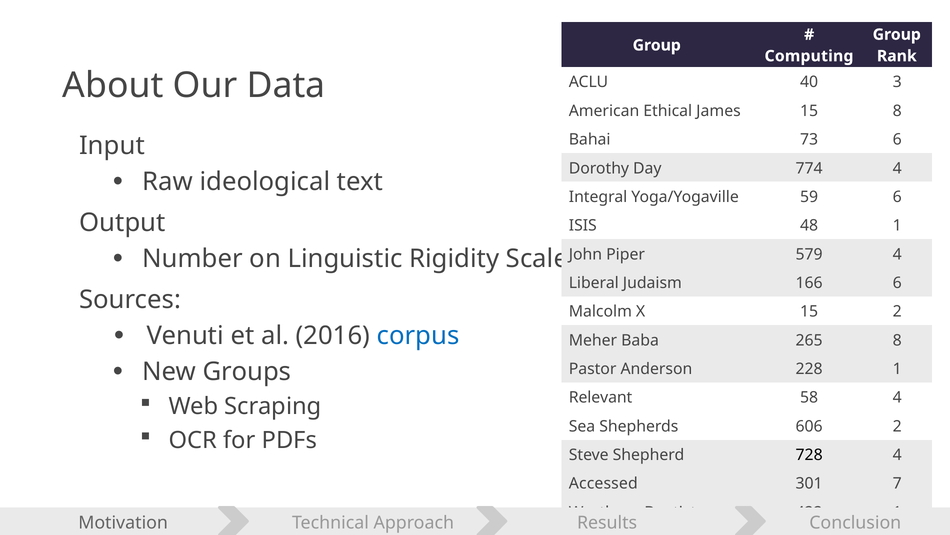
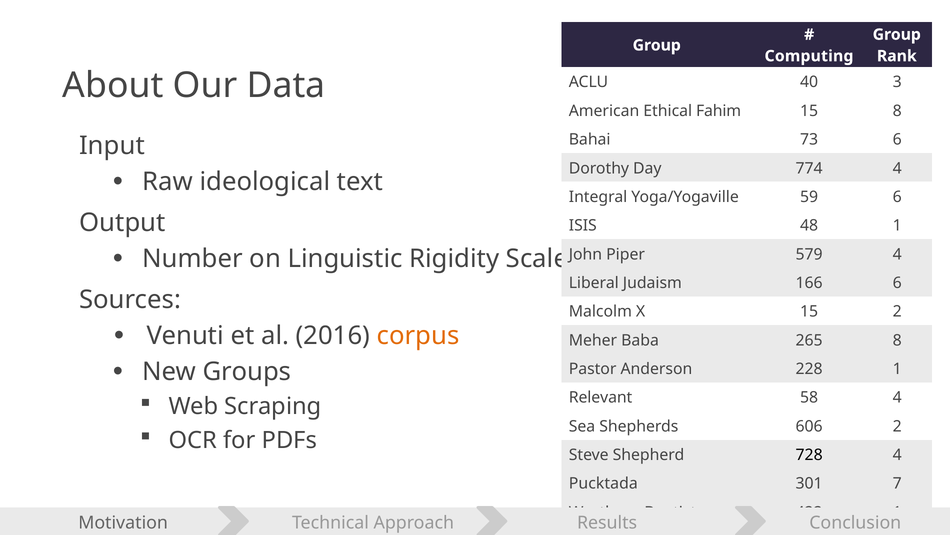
James: James -> Fahim (719, 111)
corpus colour: blue -> orange (418, 335)
Accessed: Accessed -> Pucktada (603, 483)
